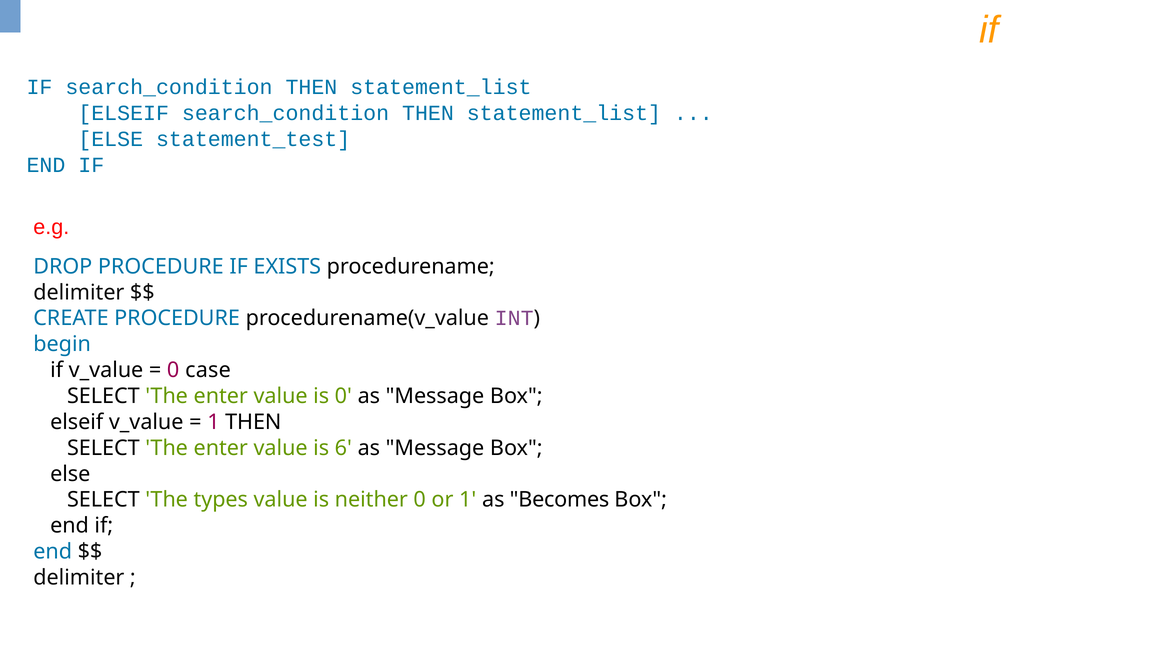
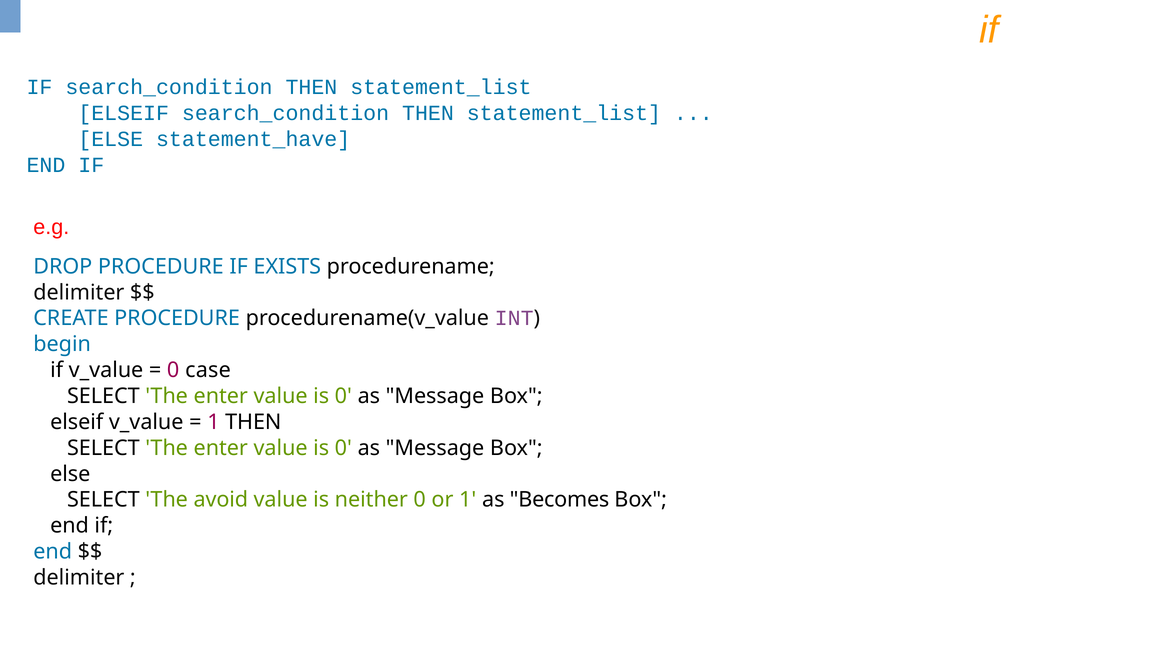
statement_test: statement_test -> statement_have (253, 139)
6: 6 -> 0 (343, 448)
types: types -> avoid (221, 499)
